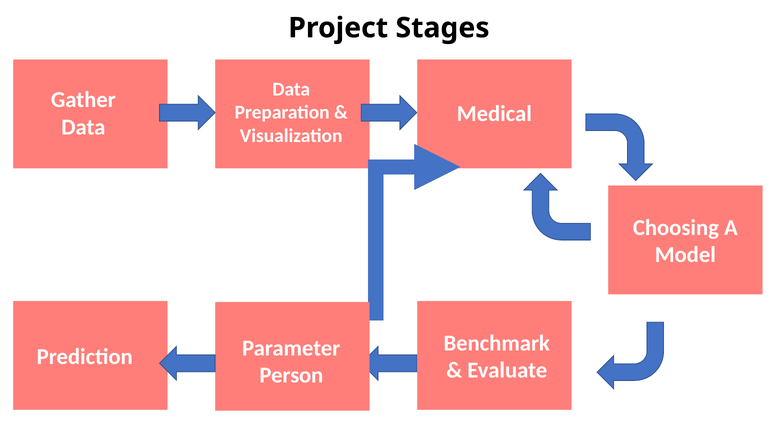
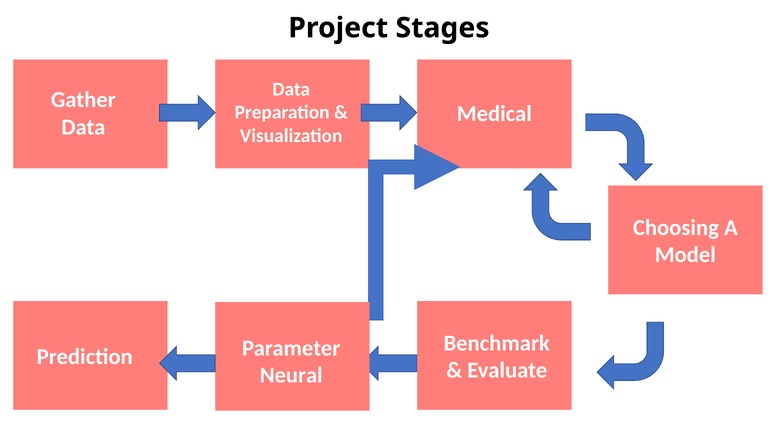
Person: Person -> Neural (291, 375)
